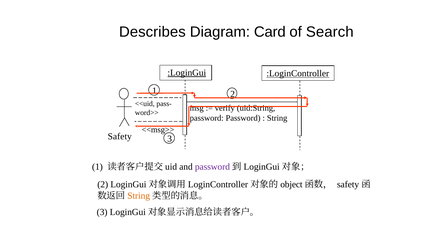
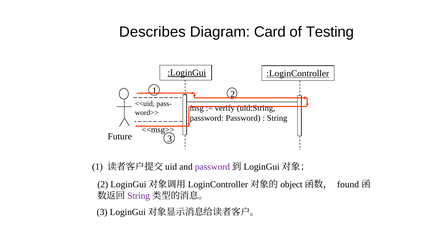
Search: Search -> Testing (330, 32)
Safety: Safety -> Future (120, 137)
safety: safety -> found (348, 185)
String colour: orange -> purple (139, 196)
